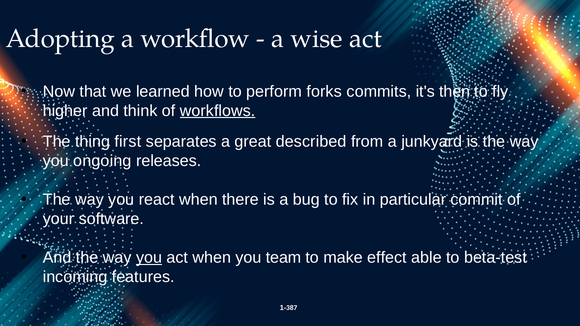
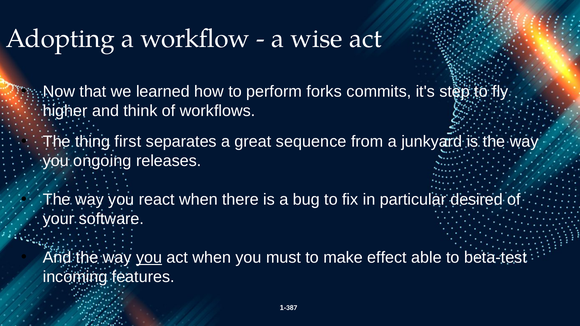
then: then -> step (455, 91)
workflows underline: present -> none (218, 111)
described: described -> sequence (311, 142)
commit: commit -> desired (477, 200)
team: team -> must (283, 258)
